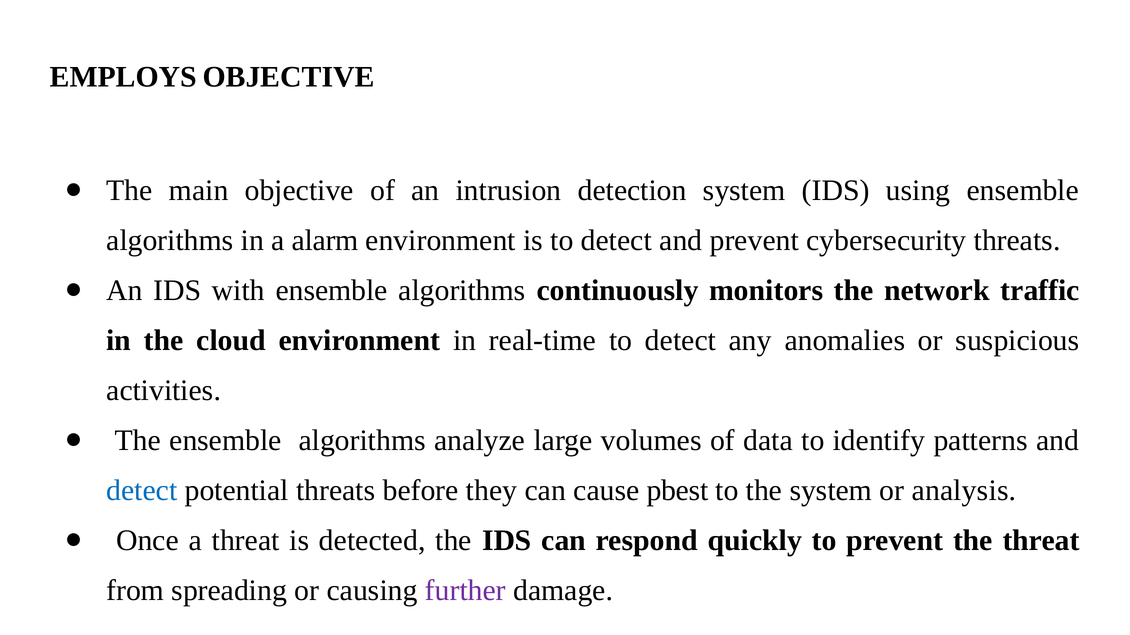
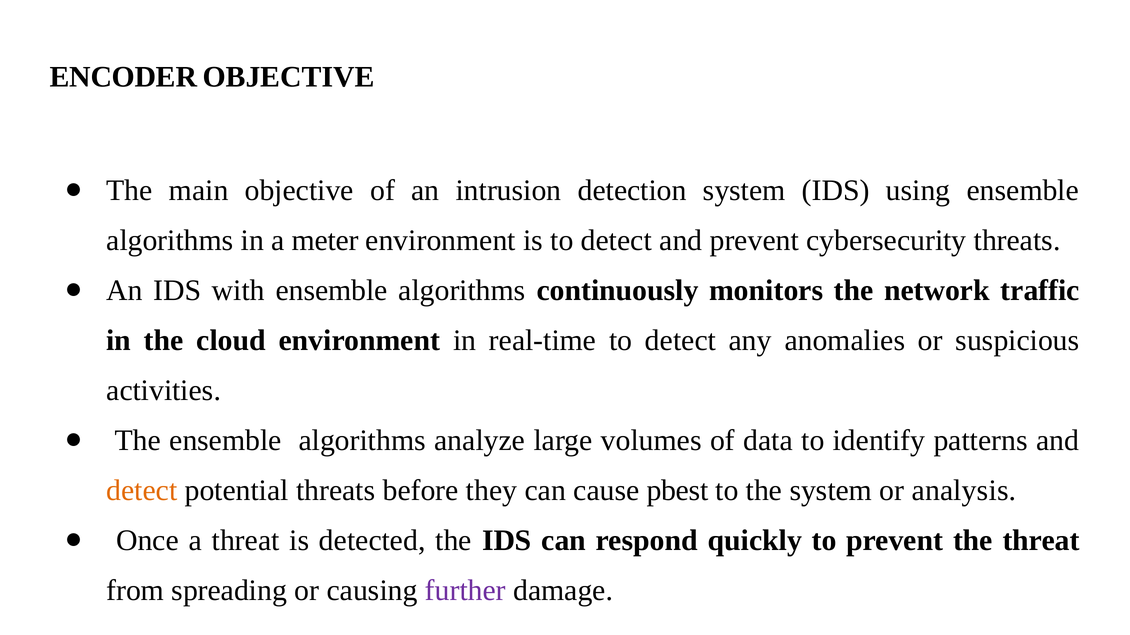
EMPLOYS: EMPLOYS -> ENCODER (123, 77)
alarm: alarm -> meter (325, 240)
detect colour: blue -> orange (142, 491)
